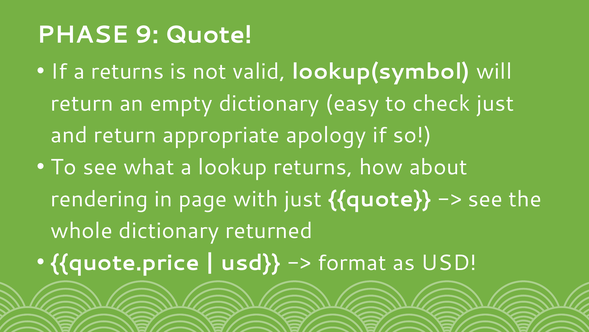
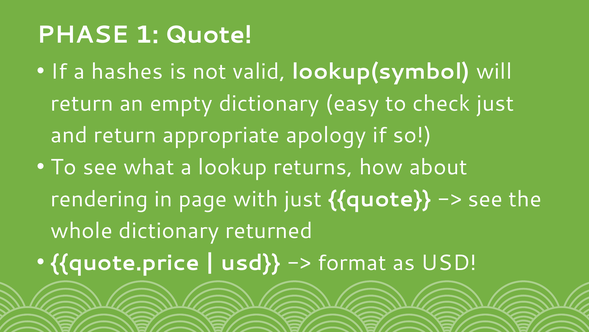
9: 9 -> 1 (147, 35)
a returns: returns -> hashes (127, 71)
